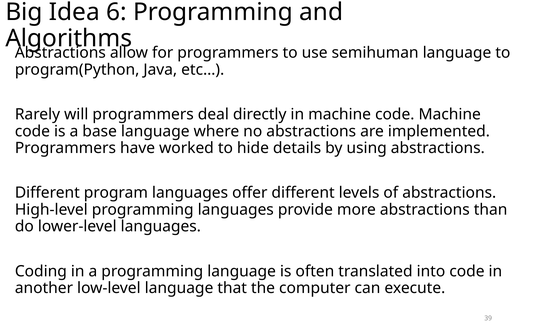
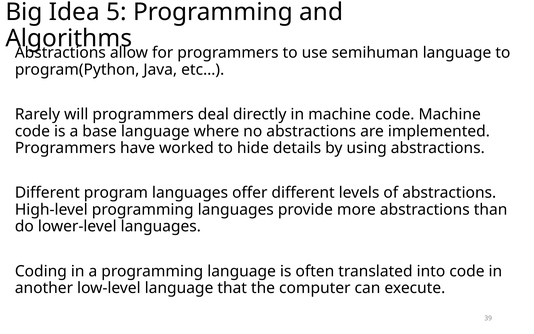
6: 6 -> 5 (116, 12)
